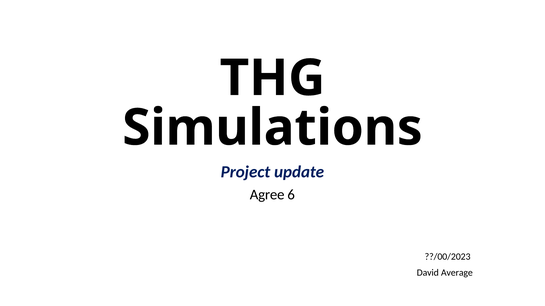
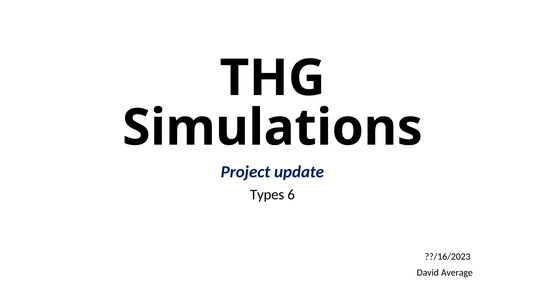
Agree: Agree -> Types (267, 195)
??/00/2023: ??/00/2023 -> ??/16/2023 (448, 257)
